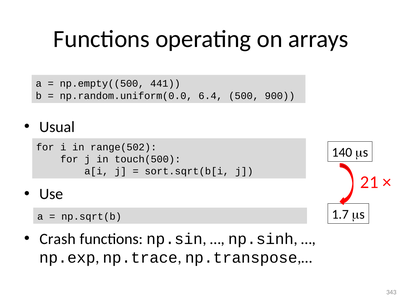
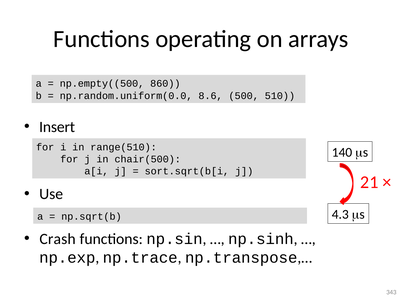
441: 441 -> 860 (165, 83)
6.4: 6.4 -> 8.6 (211, 96)
900: 900 -> 510 (280, 96)
Usual: Usual -> Insert (57, 127)
range(502: range(502 -> range(510 (124, 147)
touch(500: touch(500 -> chair(500 (148, 159)
1.7: 1.7 -> 4.3 (340, 214)
